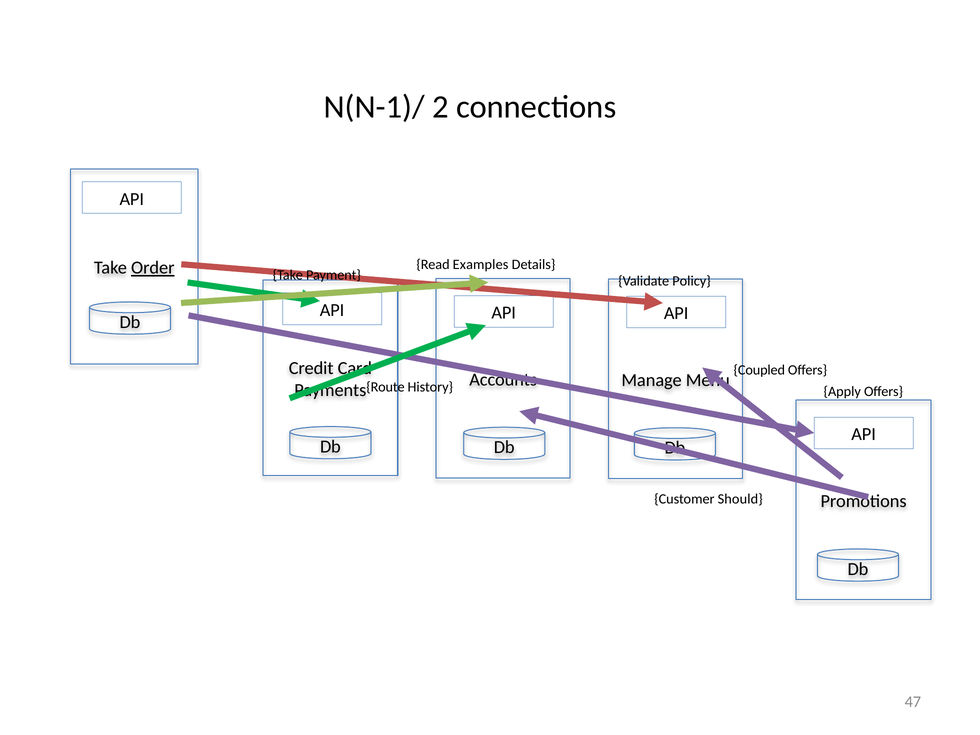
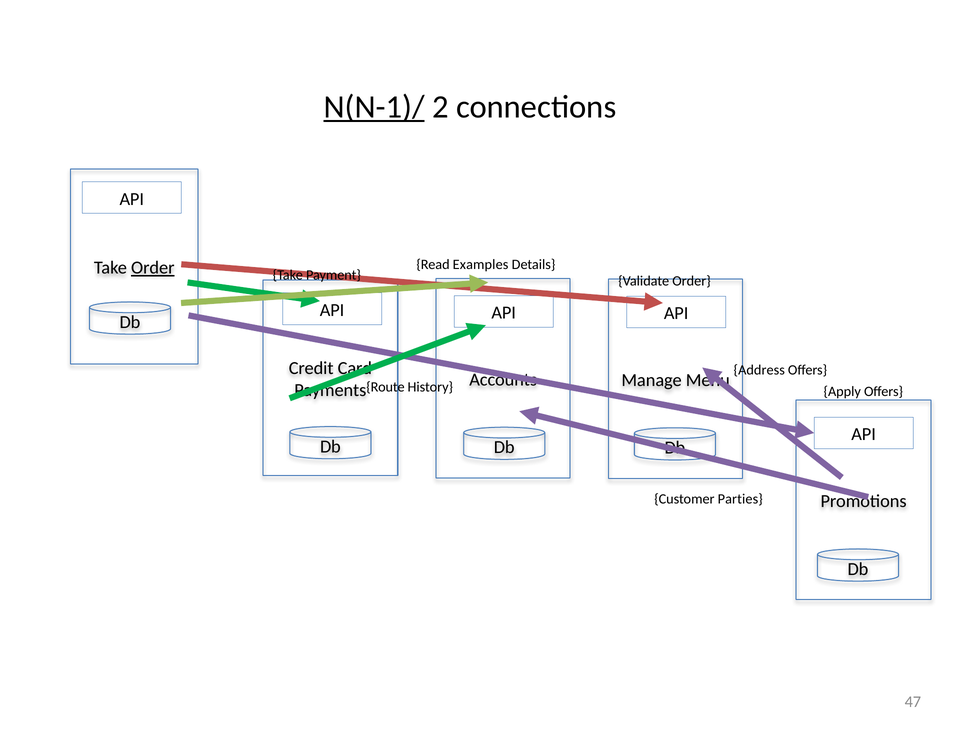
N(N-1)/ underline: none -> present (374, 107)
Policy: Policy -> Order (692, 281)
Coupled: Coupled -> Address (759, 370)
Should: Should -> Parties (740, 499)
